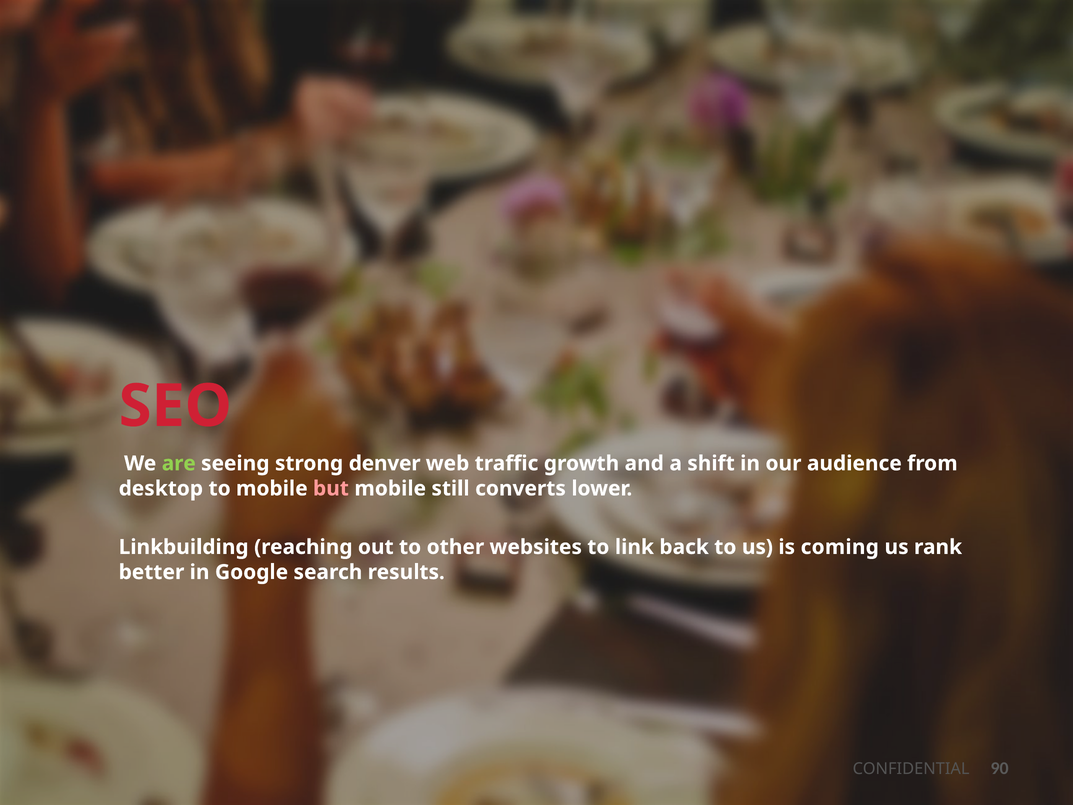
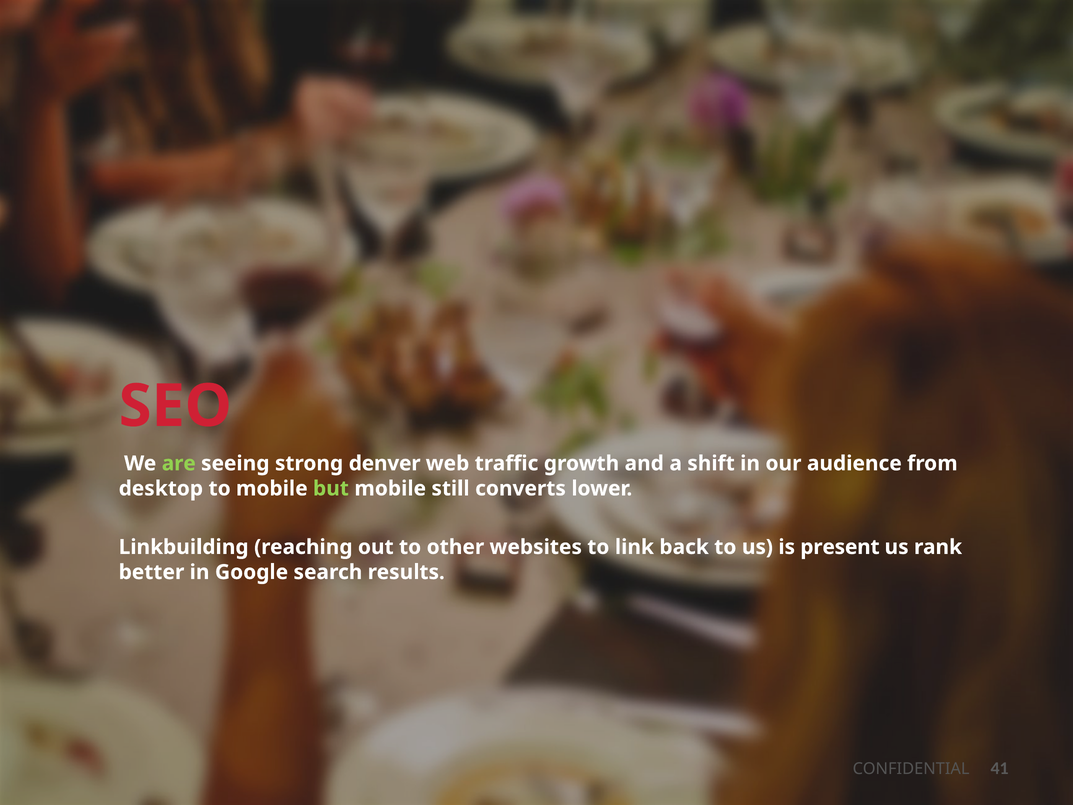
but colour: pink -> light green (331, 488)
coming: coming -> present (840, 547)
90: 90 -> 41 (1000, 768)
